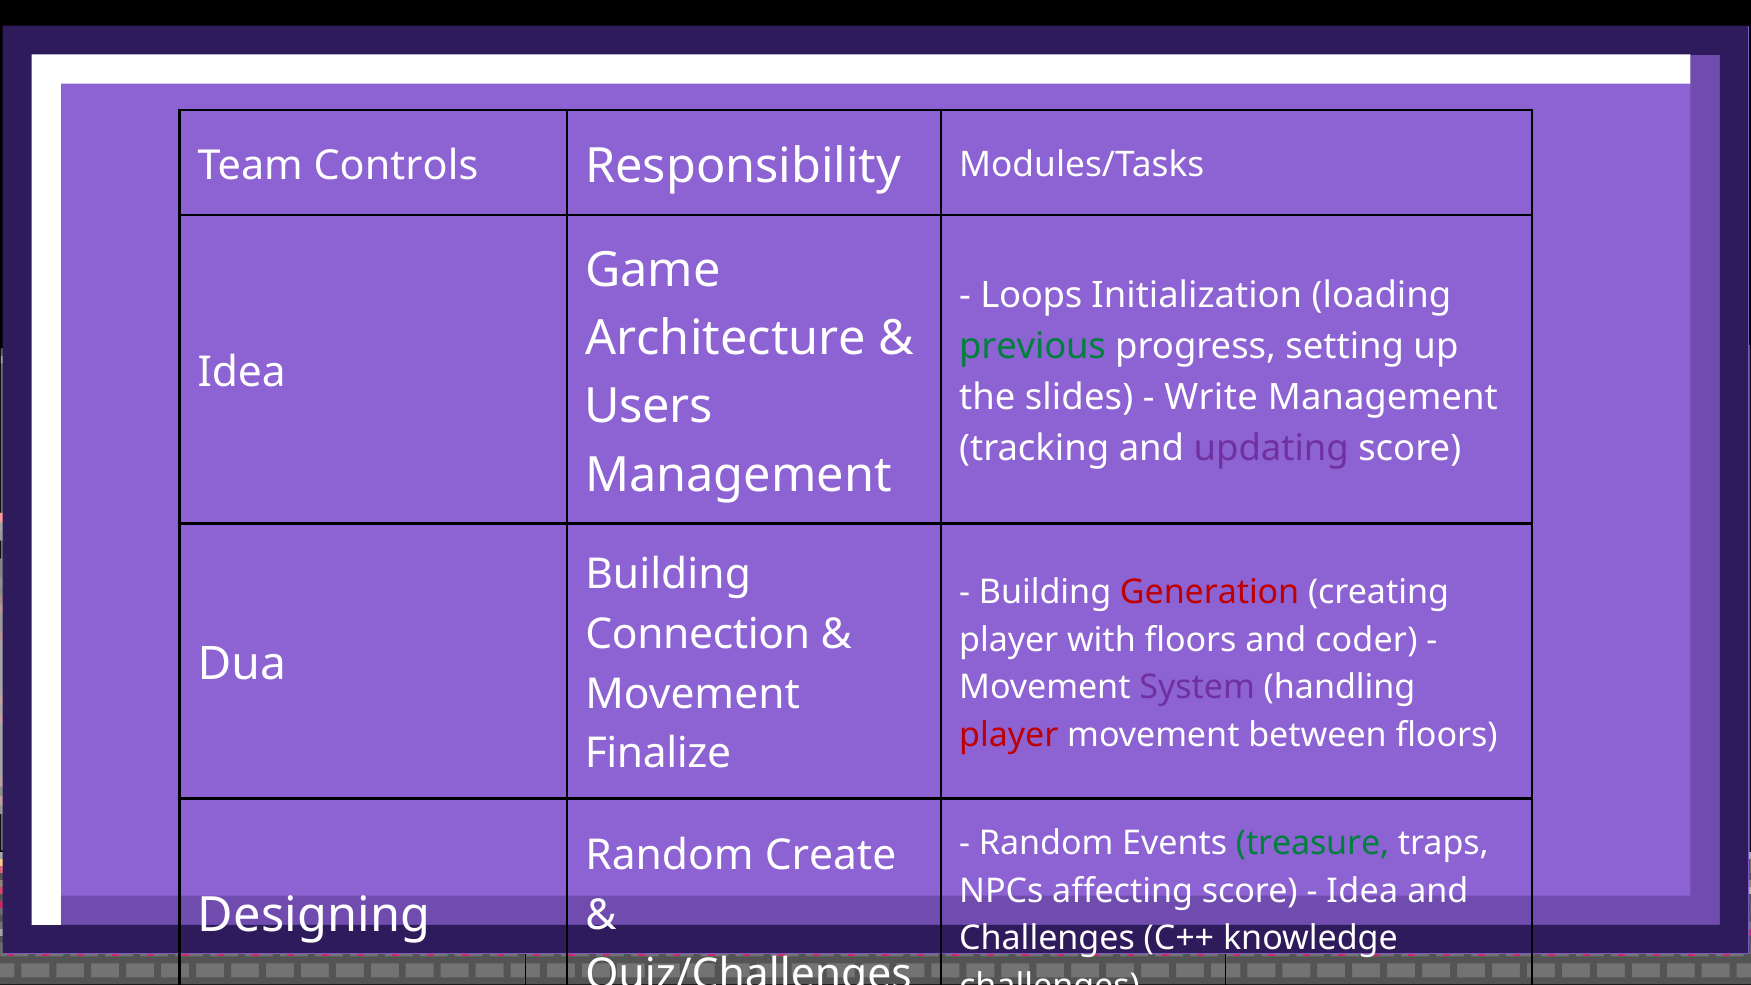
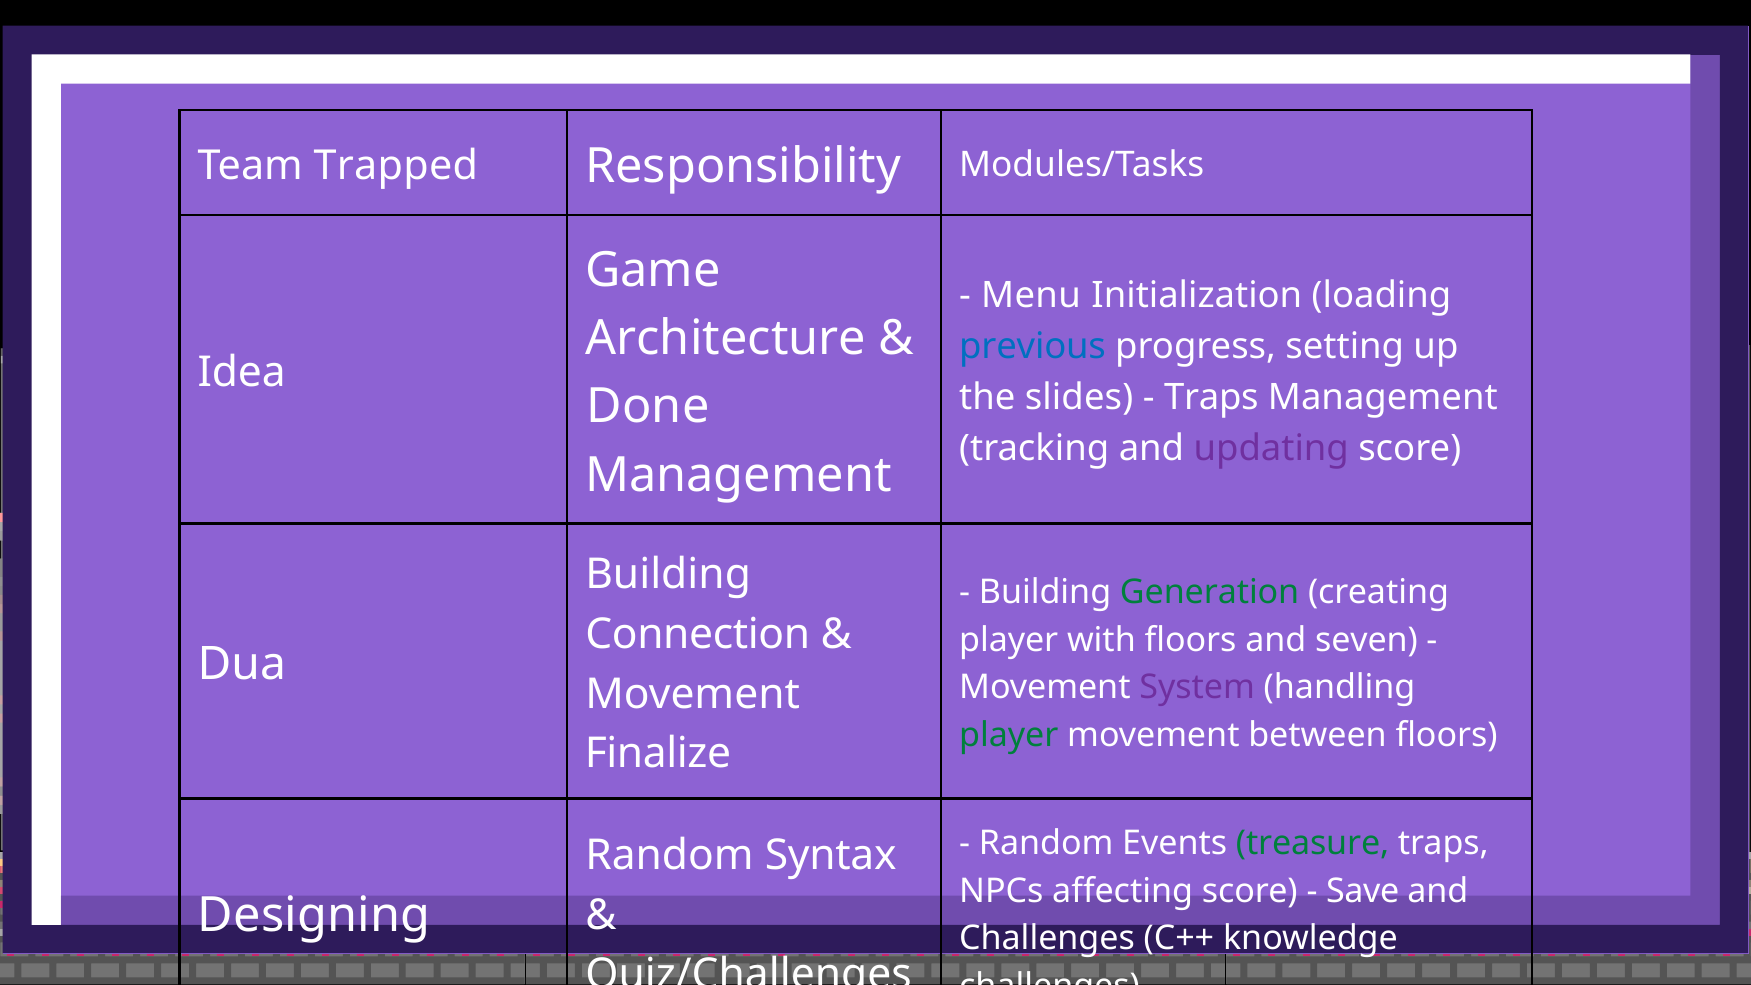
Controls: Controls -> Trapped (396, 166)
Loops: Loops -> Menu (1031, 295)
previous colour: green -> blue (1033, 346)
Write: Write -> Traps (1211, 398)
Users: Users -> Done (648, 407)
Generation colour: red -> green (1210, 592)
coder: coder -> seven (1366, 640)
player colour: red -> green (1009, 735)
Create: Create -> Syntax (831, 856)
Idea: Idea -> Save (1363, 891)
